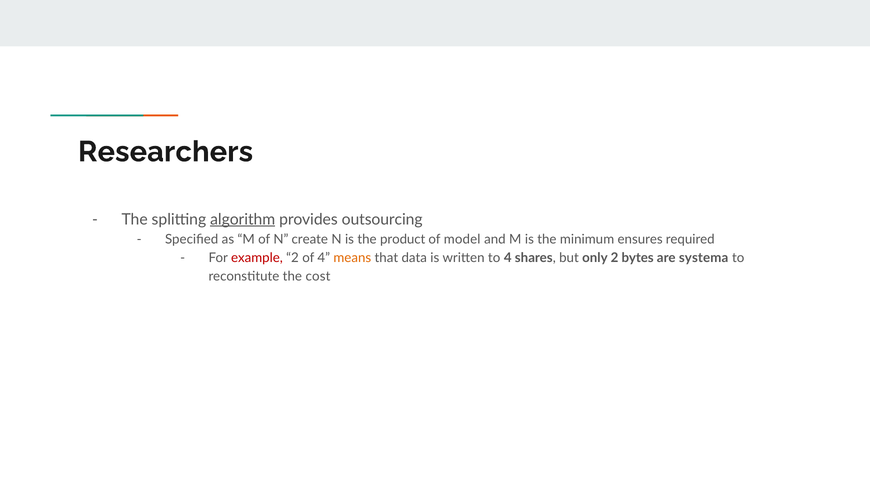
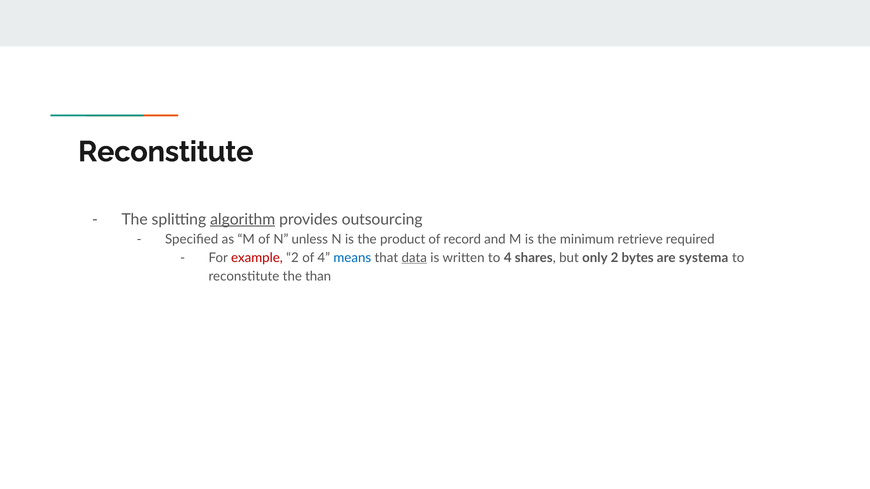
Researchers: Researchers -> Reconstitute (166, 152)
create: create -> unless (310, 239)
model: model -> record (462, 239)
ensures: ensures -> retrieve (640, 239)
means colour: orange -> blue (352, 258)
data underline: none -> present (414, 258)
cost: cost -> than (318, 276)
